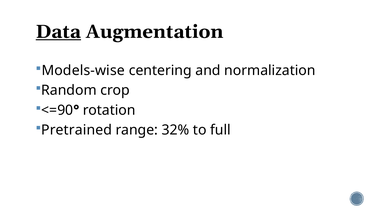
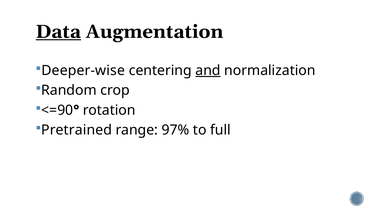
Models-wise: Models-wise -> Deeper-wise (83, 70)
and underline: none -> present (208, 70)
32%: 32% -> 97% (175, 130)
